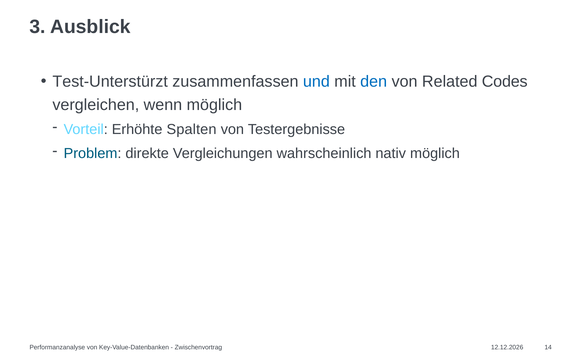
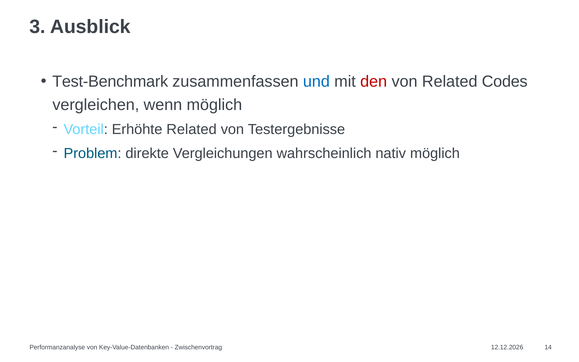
Test-Unterstürzt: Test-Unterstürzt -> Test-Benchmark (110, 82)
den colour: blue -> red (374, 82)
Erhöhte Spalten: Spalten -> Related (192, 129)
